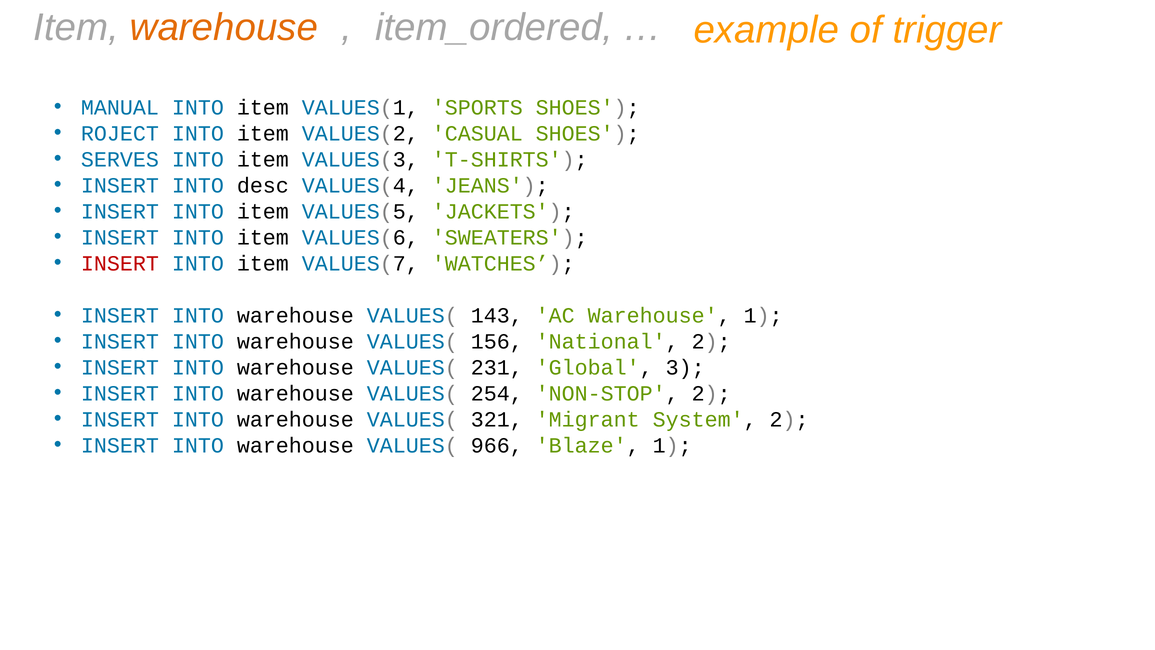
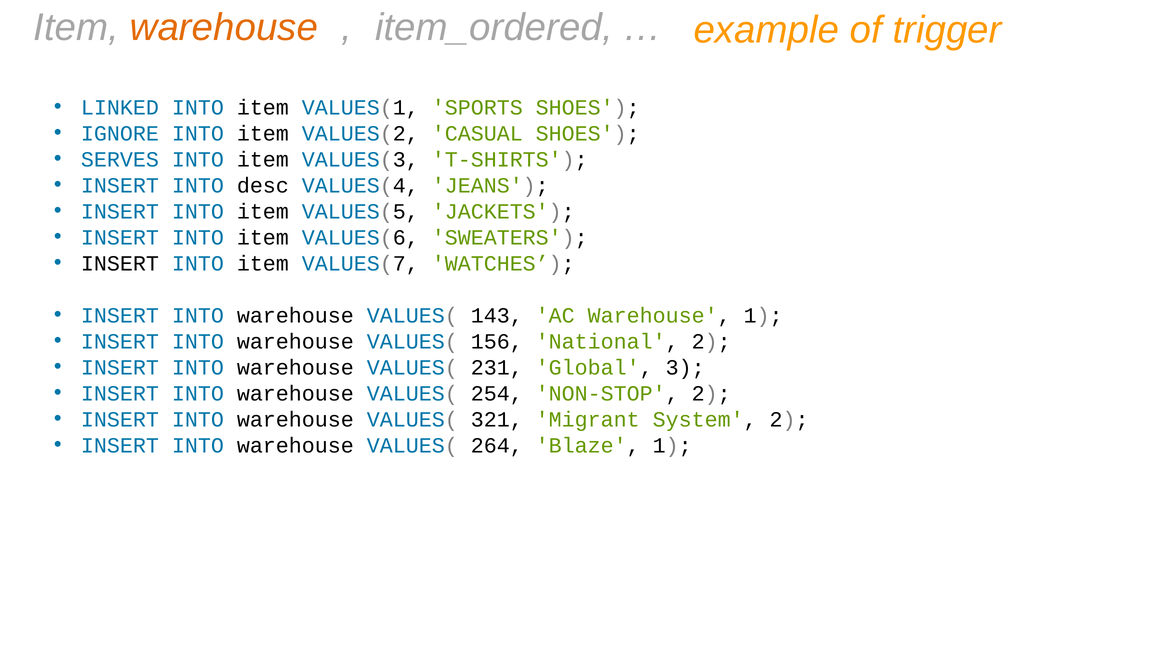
MANUAL: MANUAL -> LINKED (120, 107)
ROJECT: ROJECT -> IGNORE (120, 133)
INSERT colour: red -> black (120, 263)
966: 966 -> 264 (497, 445)
